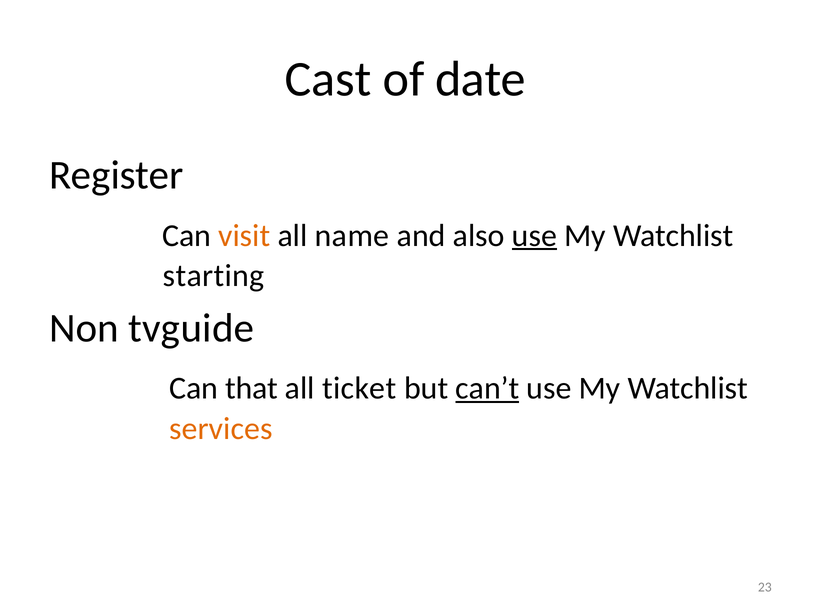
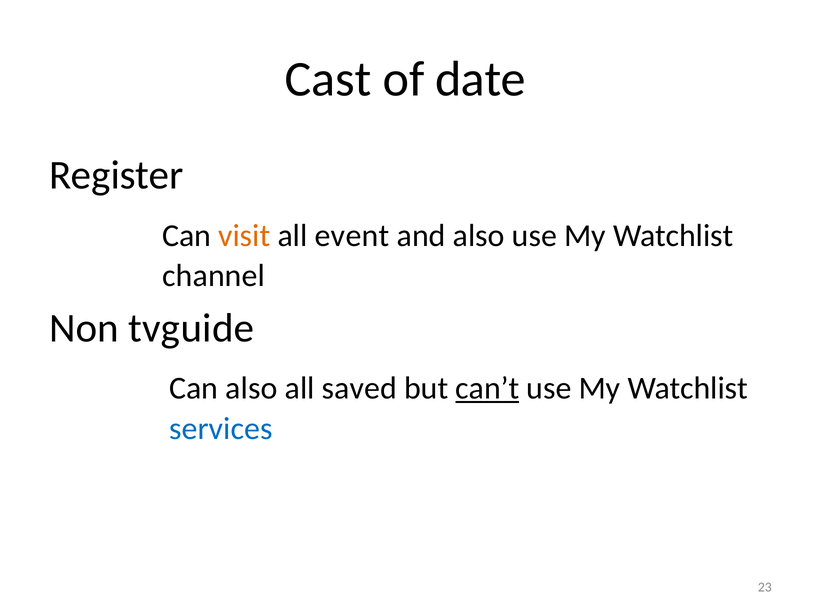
name: name -> event (352, 236)
use underline: present -> none (534, 236)
starting: starting -> channel (214, 276)
Can that: that -> also (251, 389)
ticket: ticket -> saved (359, 389)
services colour: orange -> blue (221, 429)
